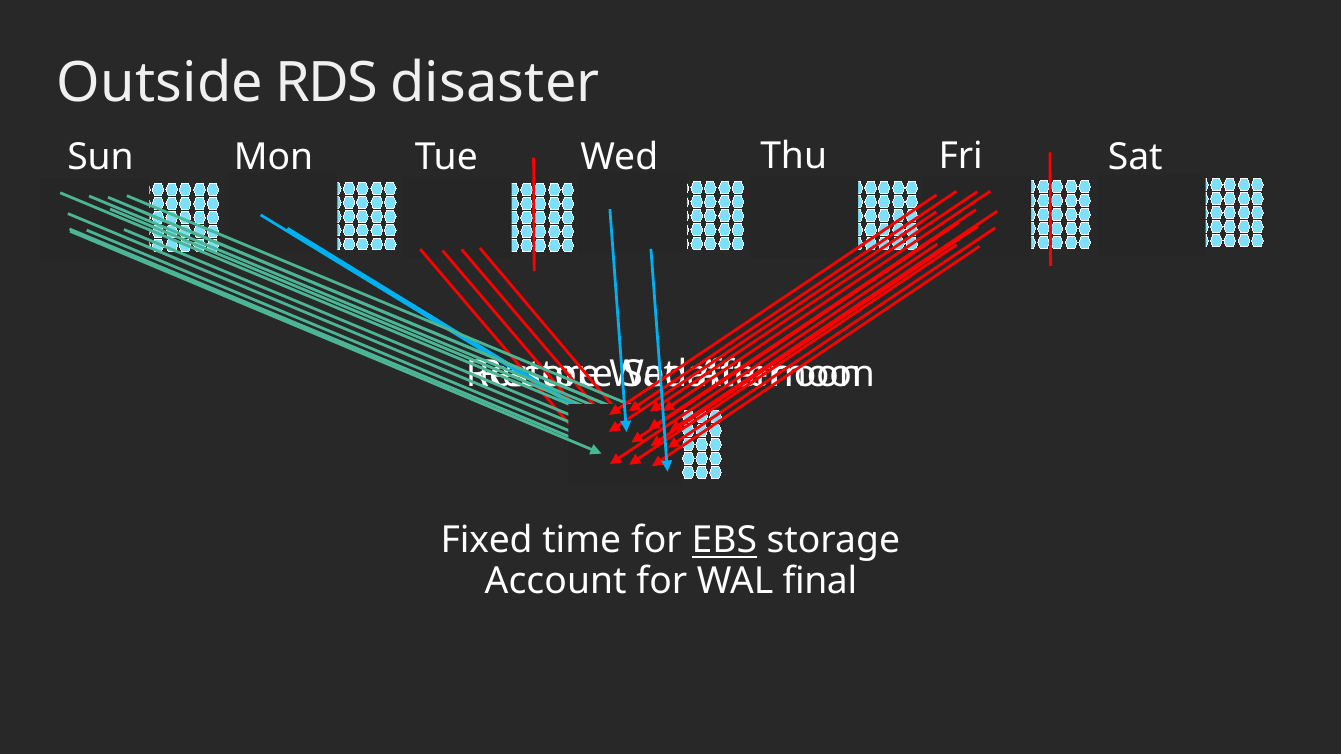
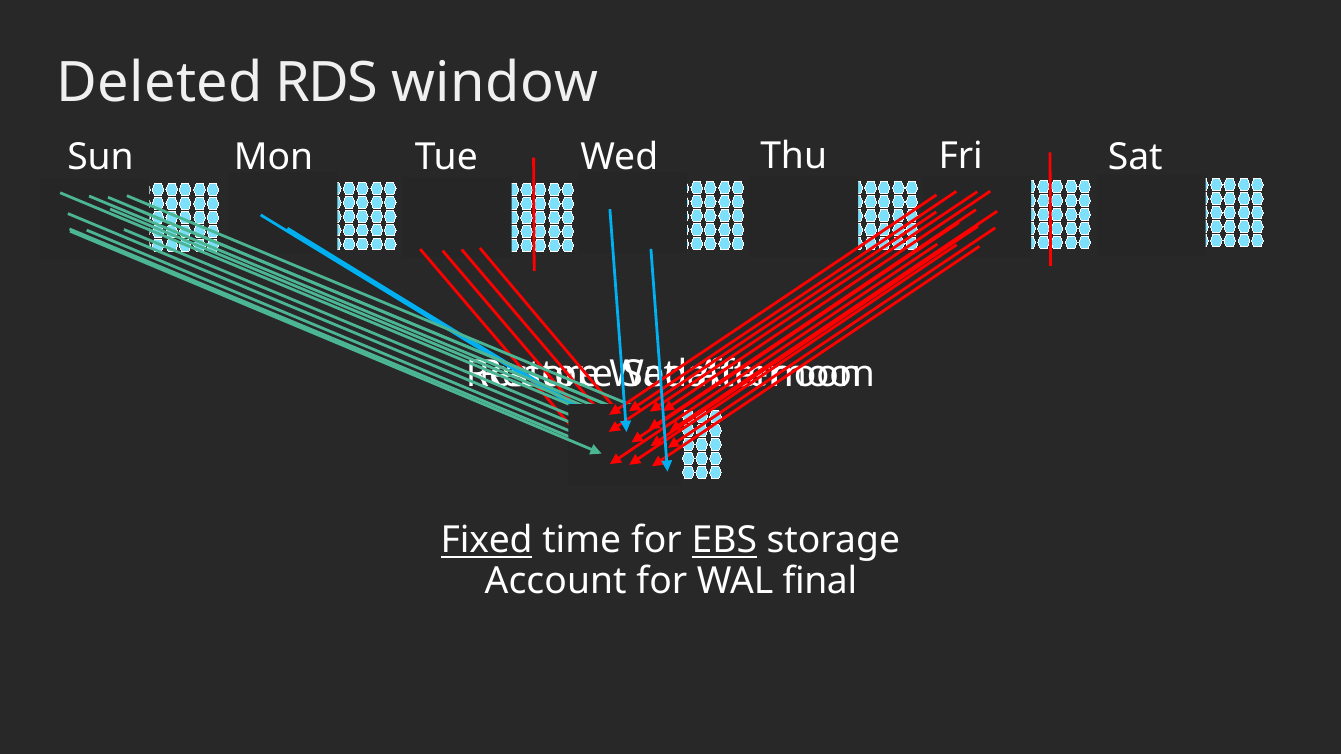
Outside: Outside -> Deleted (160, 83)
disaster: disaster -> window (495, 83)
Fixed underline: none -> present (487, 541)
